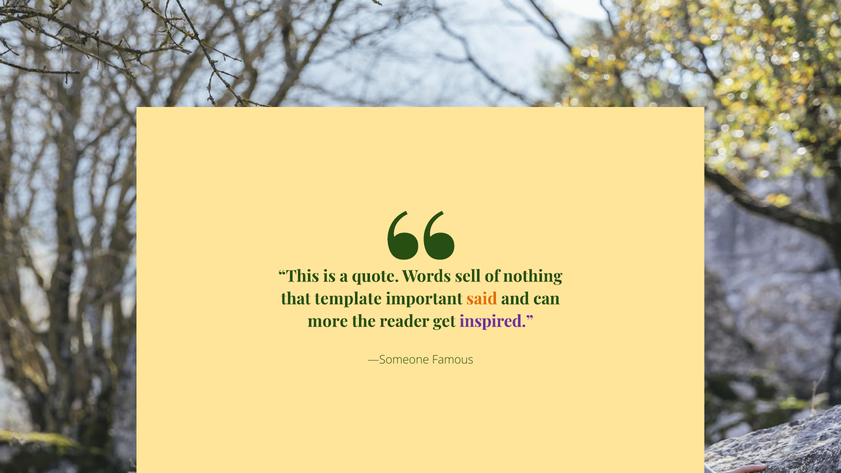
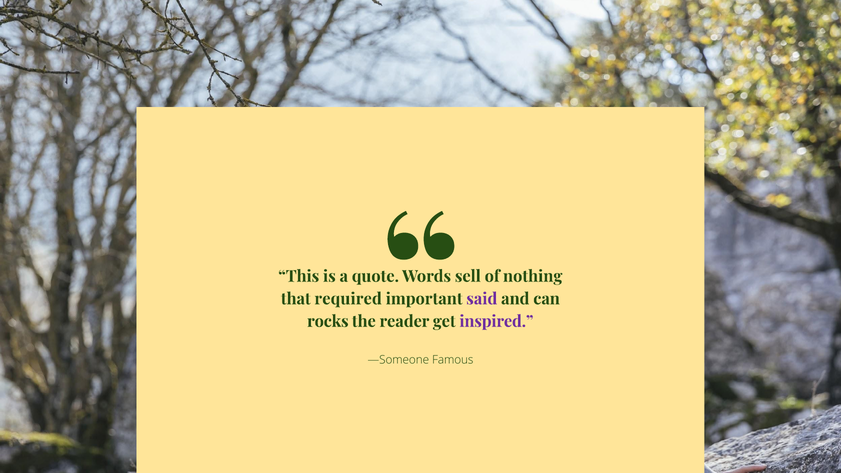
template: template -> required (348, 299)
said colour: orange -> purple (482, 299)
more: more -> rocks (328, 322)
